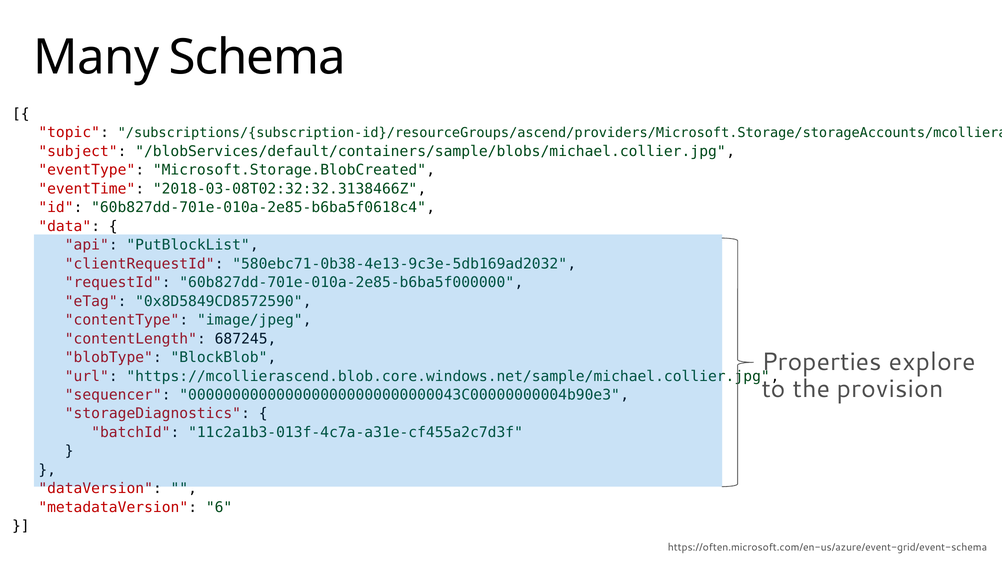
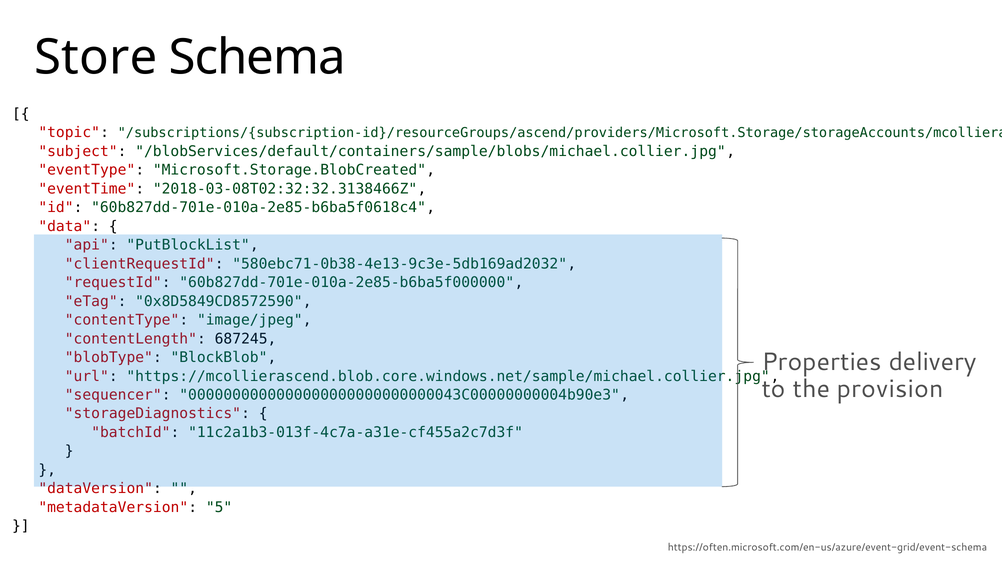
Many: Many -> Store (96, 58)
explore: explore -> delivery (933, 362)
6: 6 -> 5 (219, 507)
